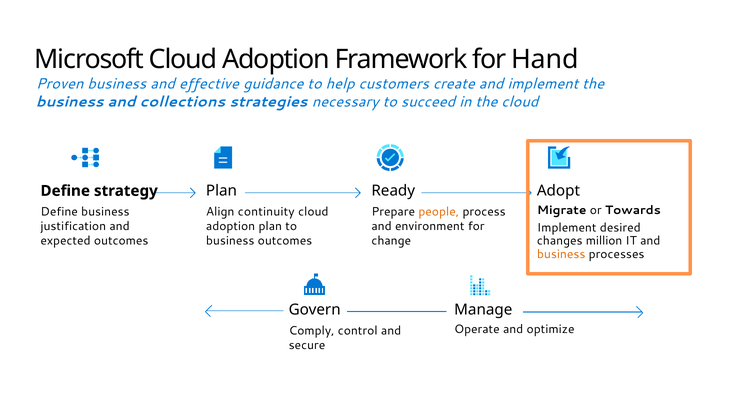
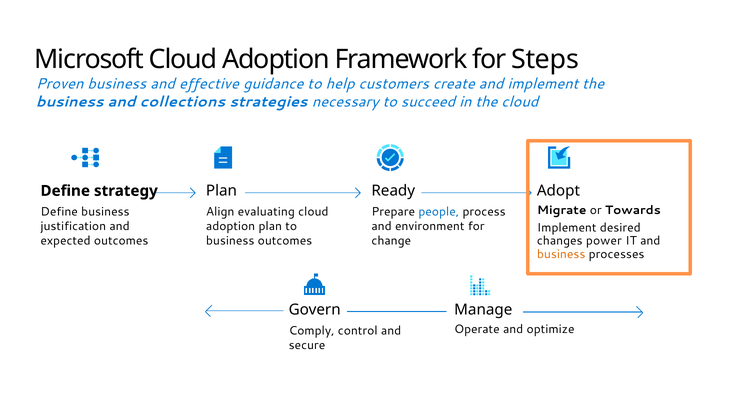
Hand: Hand -> Steps (545, 59)
continuity: continuity -> evaluating (266, 212)
people colour: orange -> blue (439, 212)
million: million -> power (604, 241)
